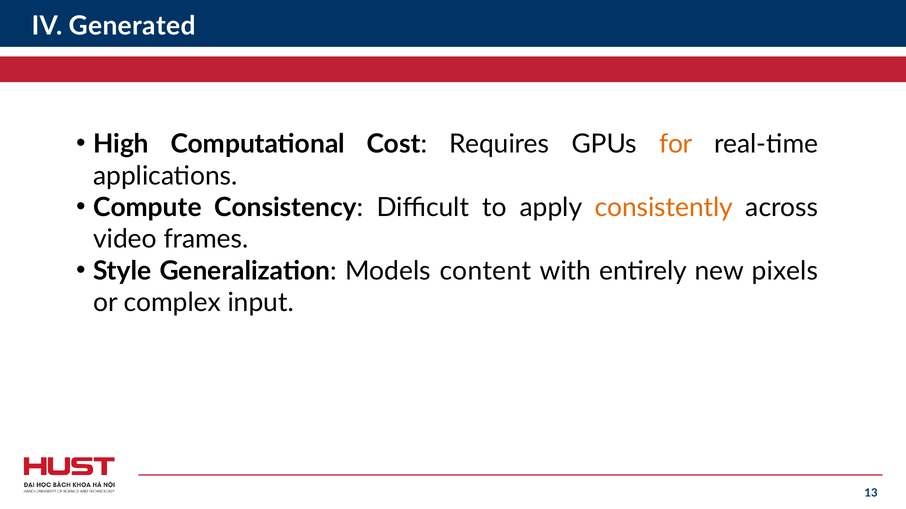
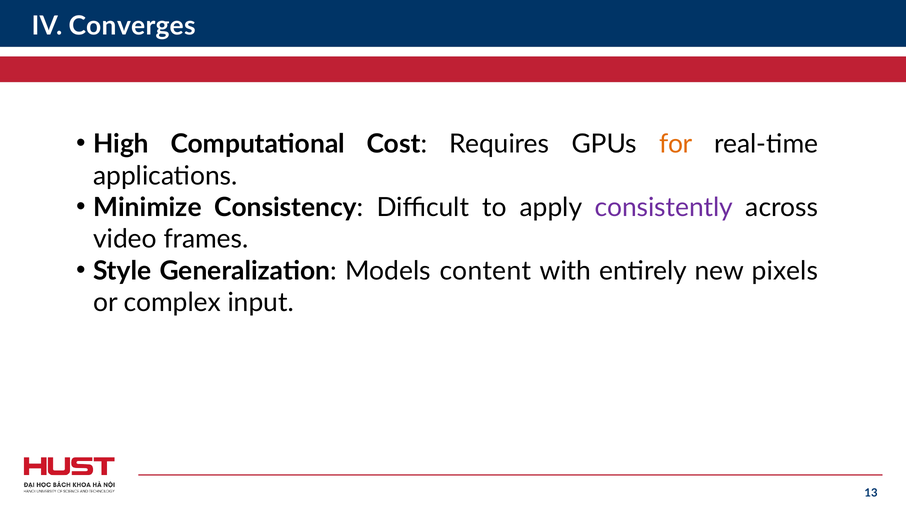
Generated: Generated -> Converges (132, 26)
Compute: Compute -> Minimize (147, 208)
consistently colour: orange -> purple (664, 208)
